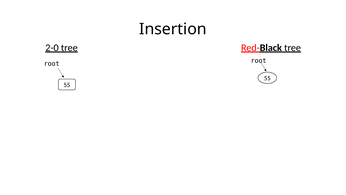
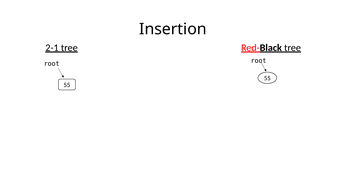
2-0: 2-0 -> 2-1 (52, 48)
